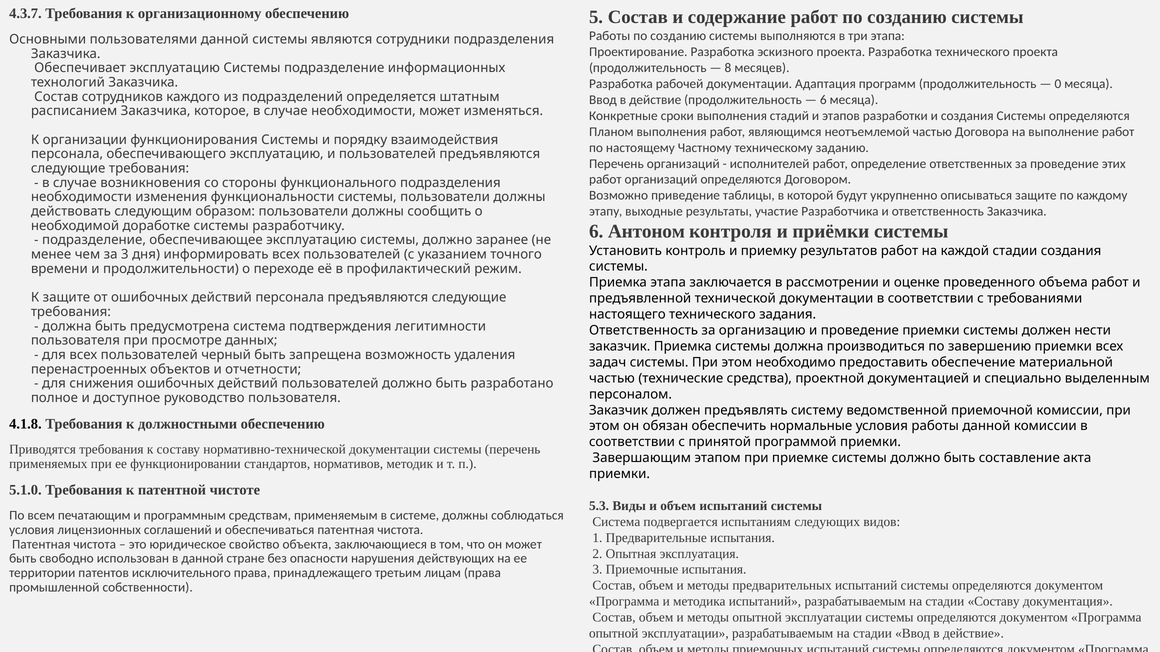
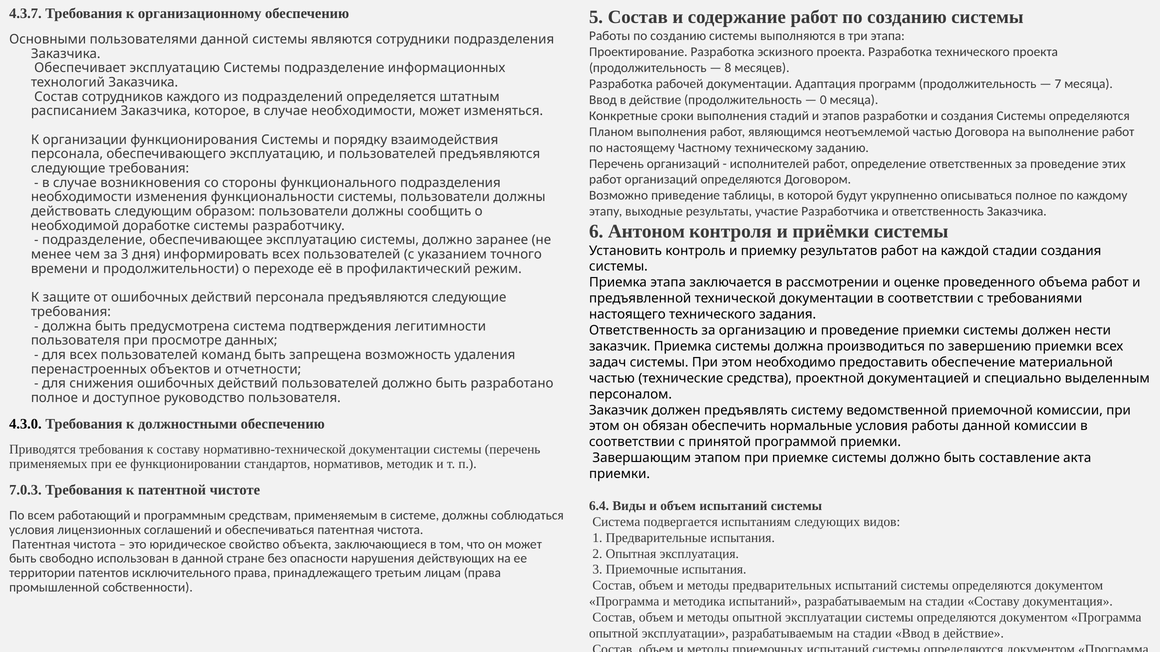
0: 0 -> 7 (1058, 84)
6: 6 -> 0 (823, 100)
описываться защите: защите -> полное (1036, 196)
черный: черный -> команд (226, 355)
4.1.8: 4.1.8 -> 4.3.0 (25, 424)
5.1.0: 5.1.0 -> 7.0.3 (25, 490)
5.3: 5.3 -> 6.4 (599, 506)
печатающим: печатающим -> работающий (94, 516)
